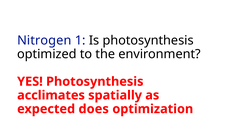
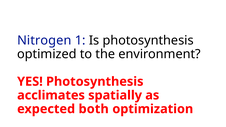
does: does -> both (94, 109)
